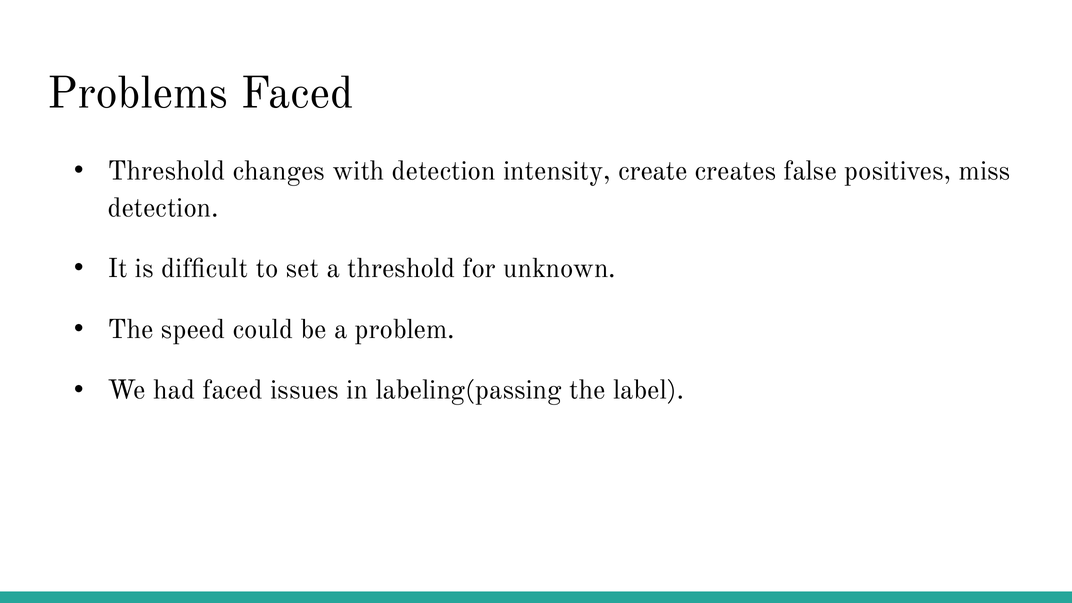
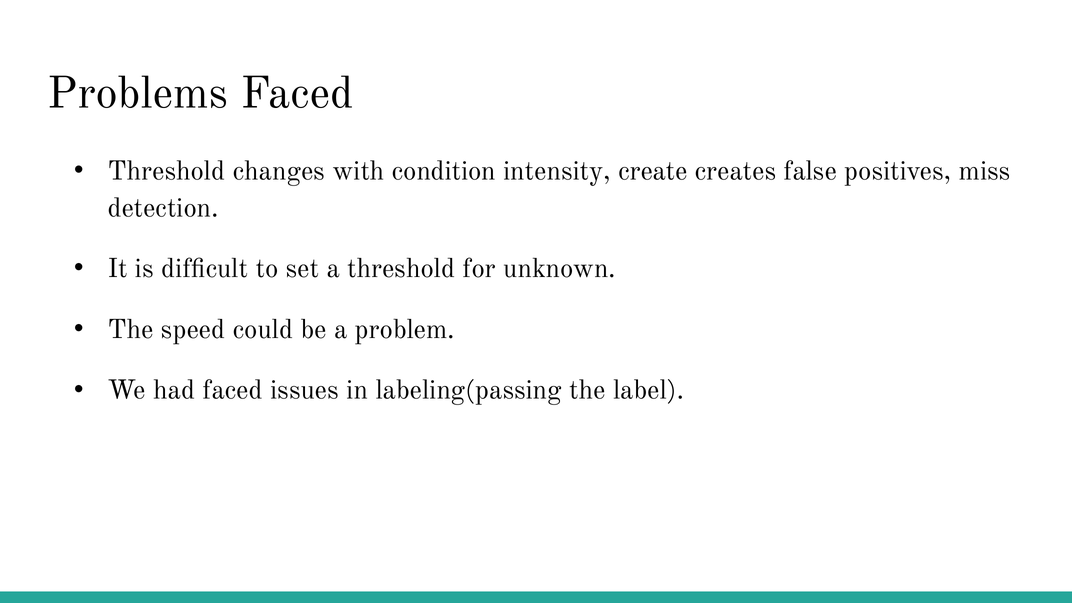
with detection: detection -> condition (444, 171)
